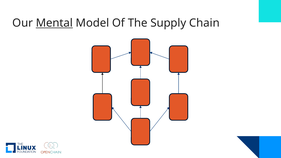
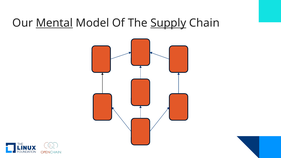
Supply underline: none -> present (168, 23)
